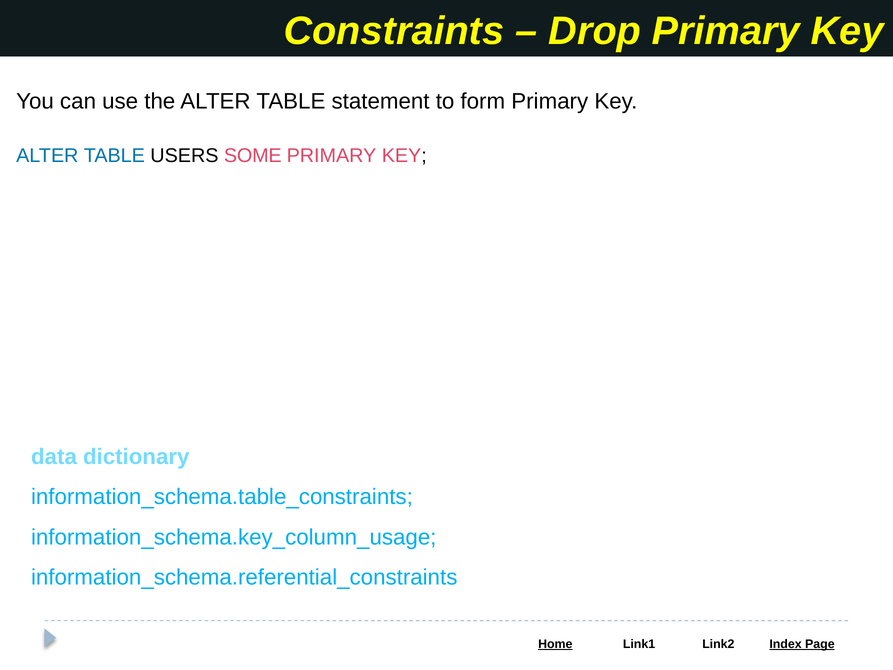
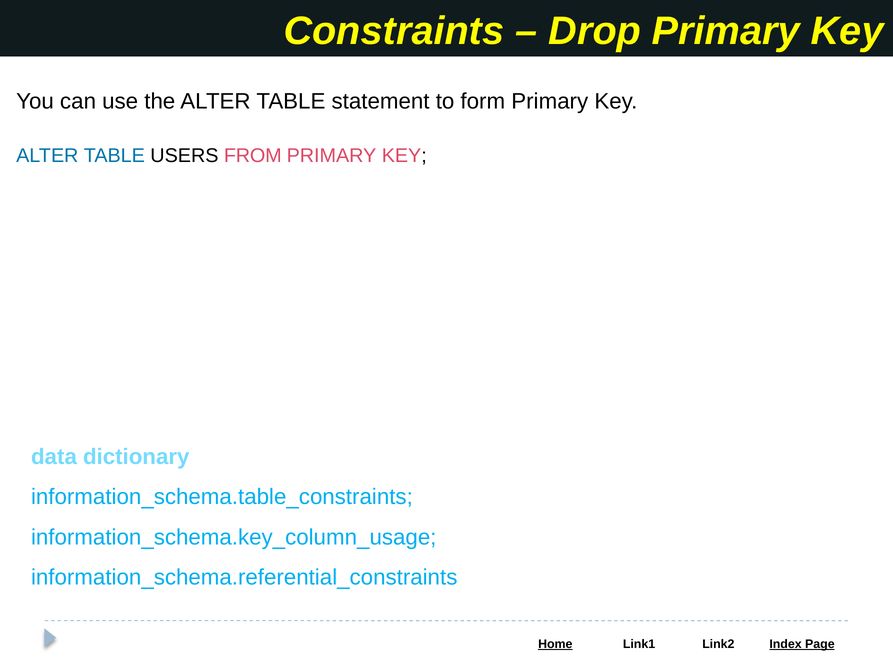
SOME: SOME -> FROM (253, 156)
